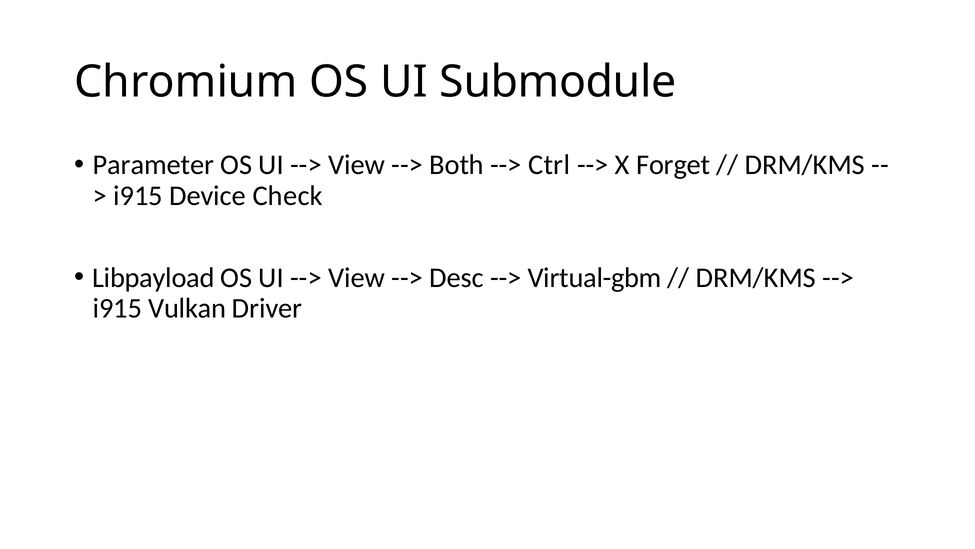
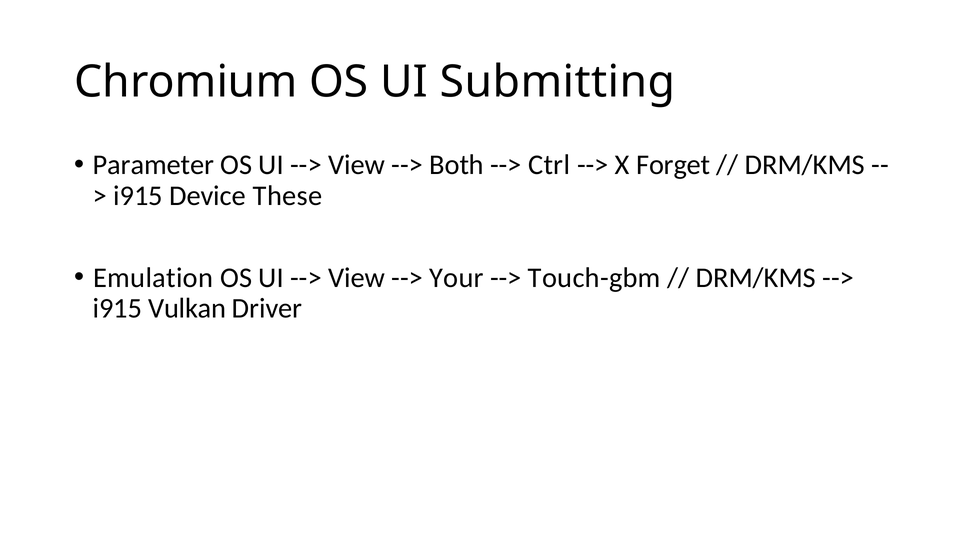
Submodule: Submodule -> Submitting (557, 82)
Check: Check -> These (288, 196)
Libpayload: Libpayload -> Emulation (153, 277)
Desc: Desc -> Your (456, 277)
Virtual-gbm: Virtual-gbm -> Touch-gbm (594, 277)
